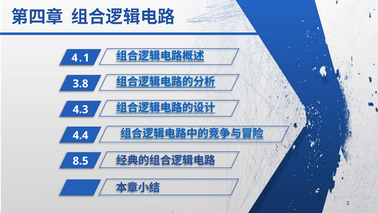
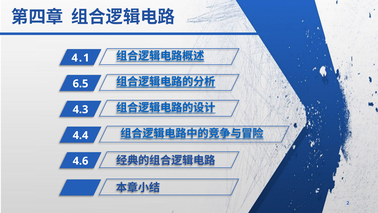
3.8: 3.8 -> 6.5 (80, 84)
8.5: 8.5 -> 4.6 (80, 161)
